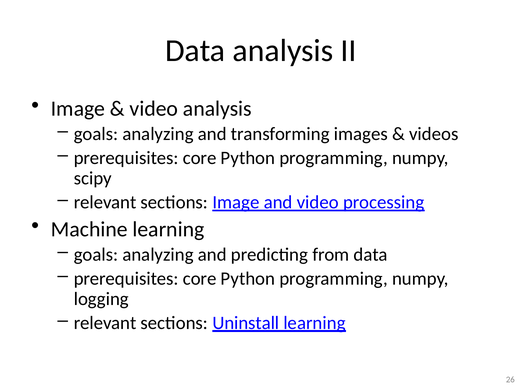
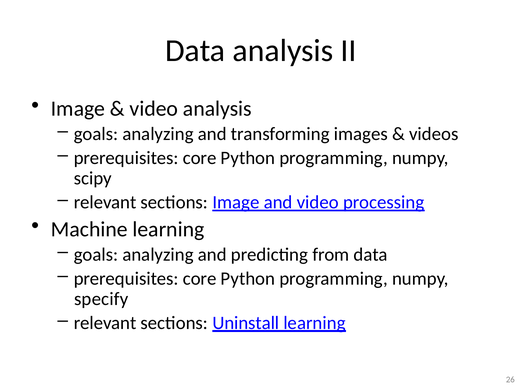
logging: logging -> specify (101, 299)
